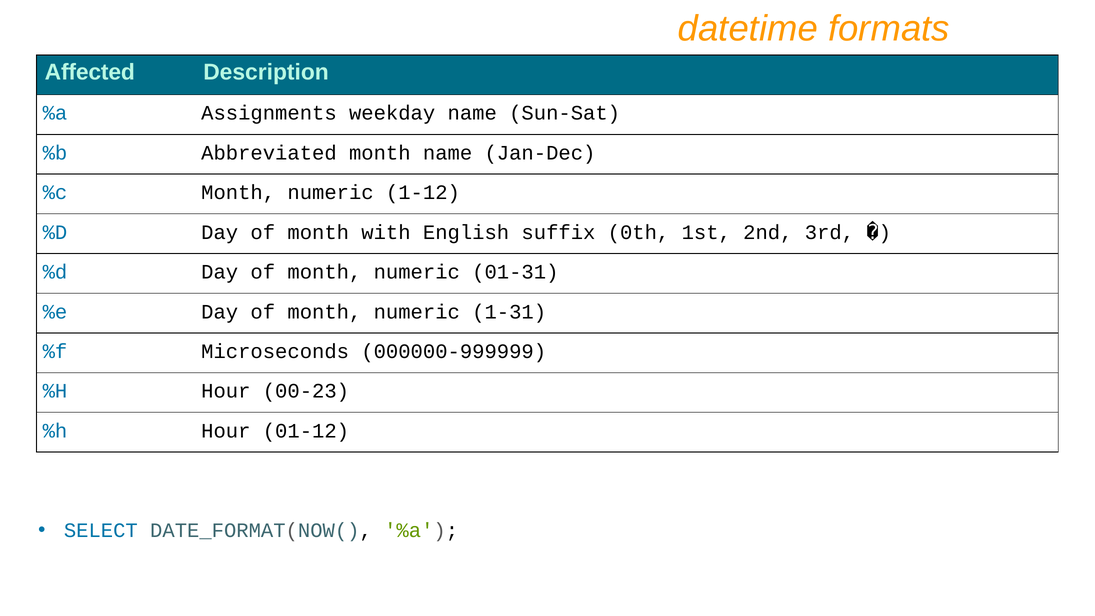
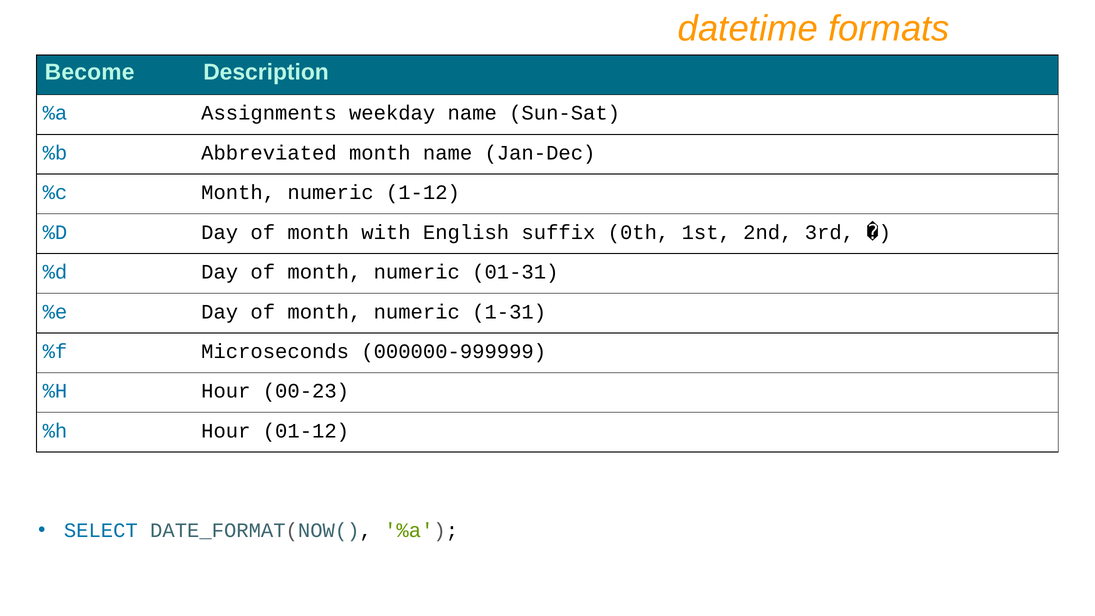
Affected: Affected -> Become (90, 72)
